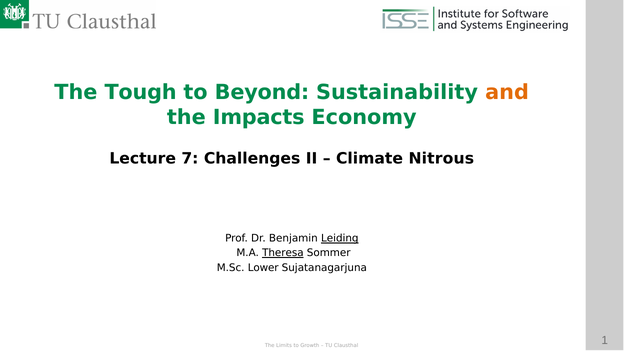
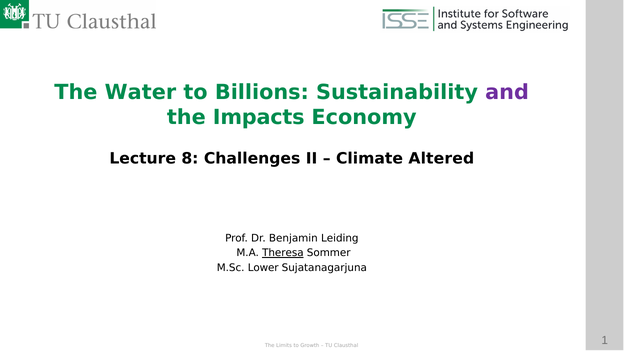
Tough: Tough -> Water (140, 92)
Beyond: Beyond -> Billions (262, 92)
and colour: orange -> purple (507, 92)
7: 7 -> 8 (190, 159)
Nitrous: Nitrous -> Altered (441, 159)
Leiding underline: present -> none (340, 238)
